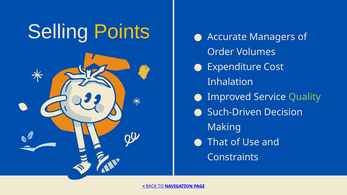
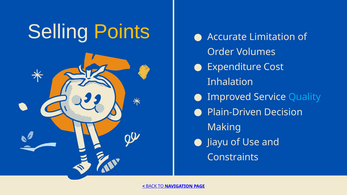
Managers: Managers -> Limitation (272, 37)
Quality colour: light green -> light blue (305, 97)
Such-Driven: Such-Driven -> Plain-Driven (234, 112)
That: That -> Jiayu (218, 142)
